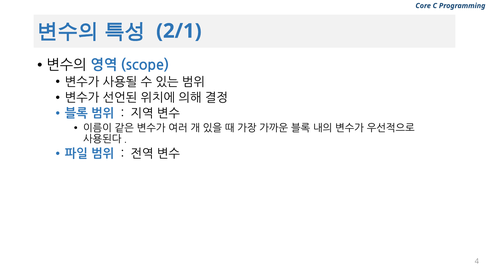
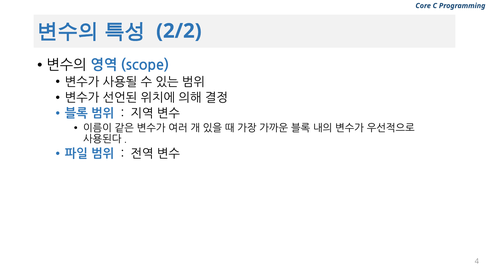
2/1: 2/1 -> 2/2 (179, 31)
